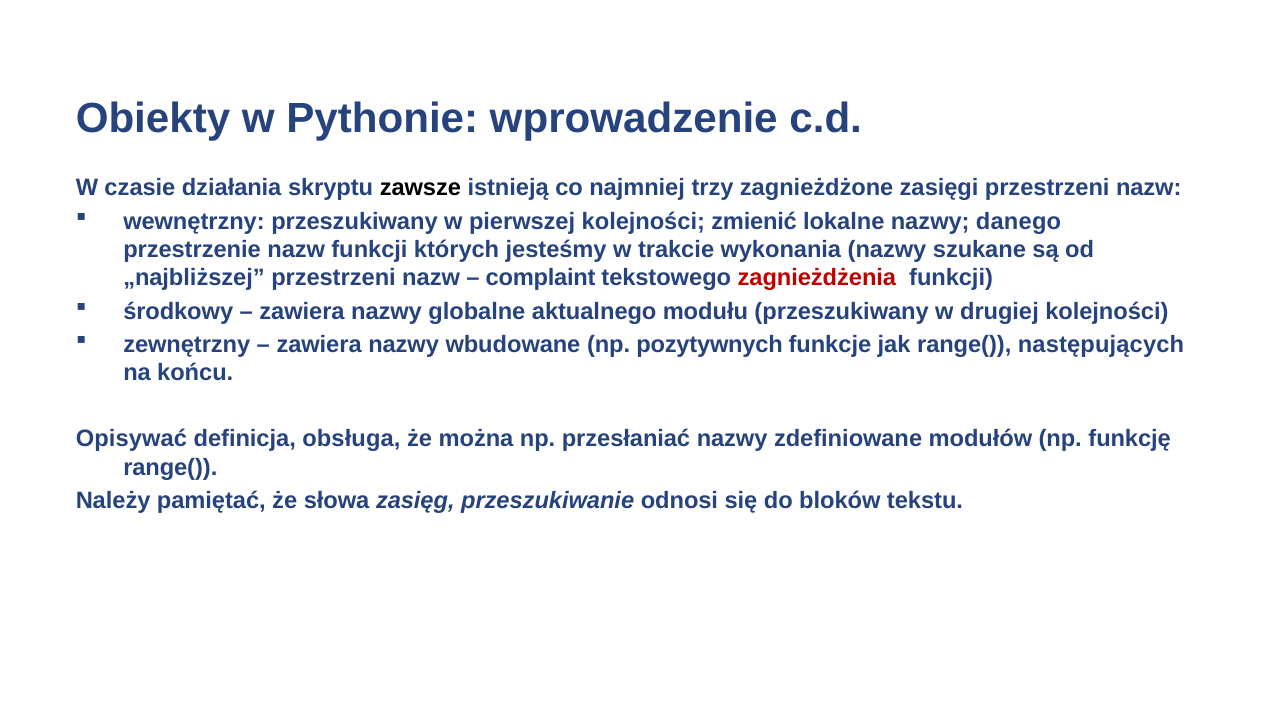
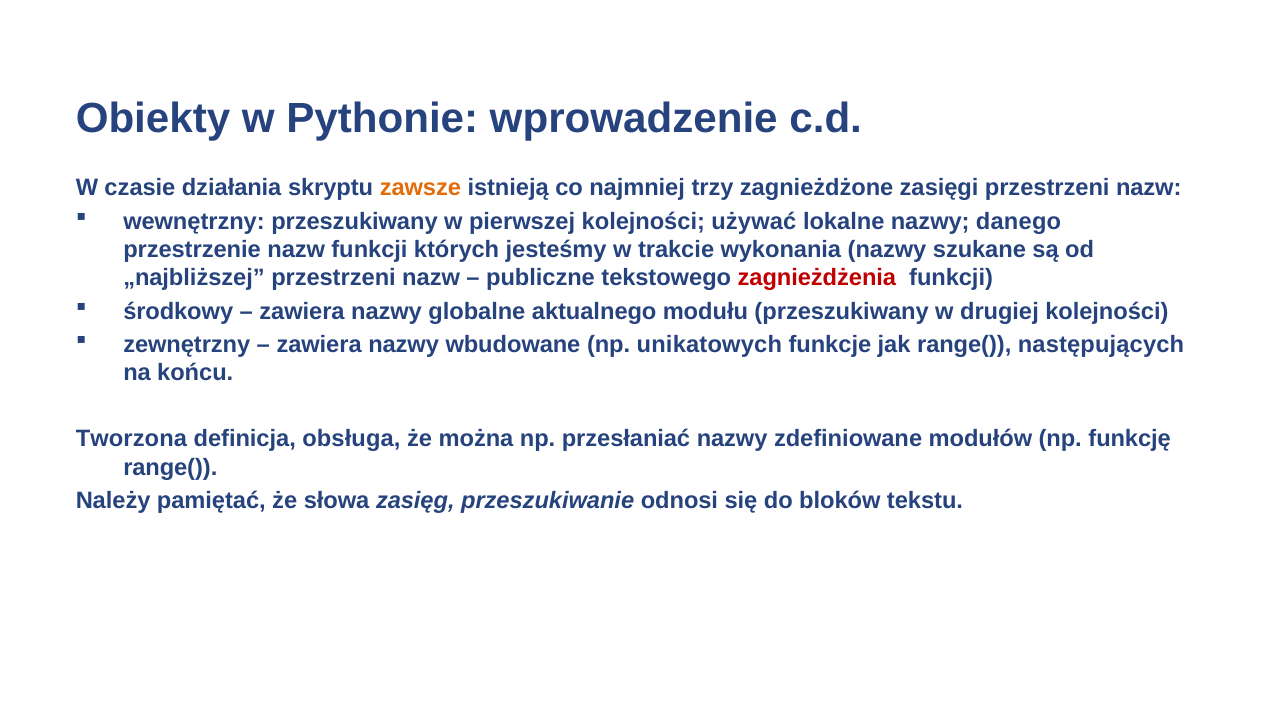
zawsze colour: black -> orange (420, 188)
zmienić: zmienić -> używać (754, 221)
complaint: complaint -> publiczne (541, 278)
pozytywnych: pozytywnych -> unikatowych (709, 344)
Opisywać: Opisywać -> Tworzona (131, 439)
